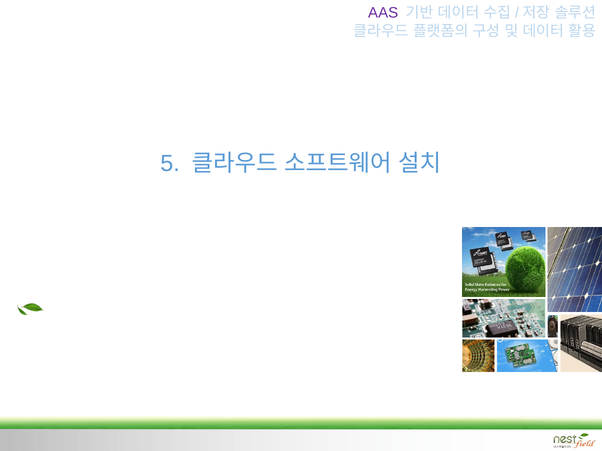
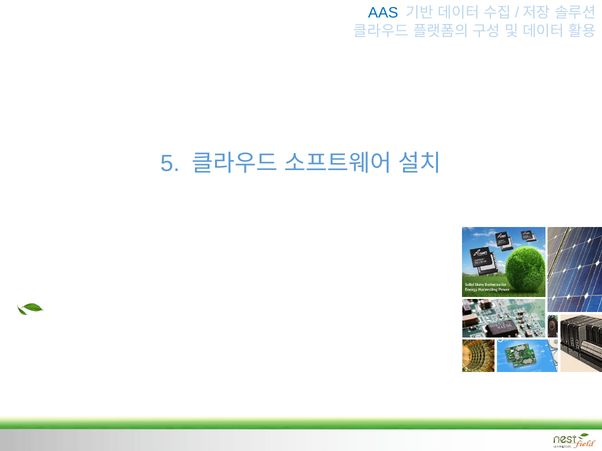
AAS colour: purple -> blue (383, 13)
